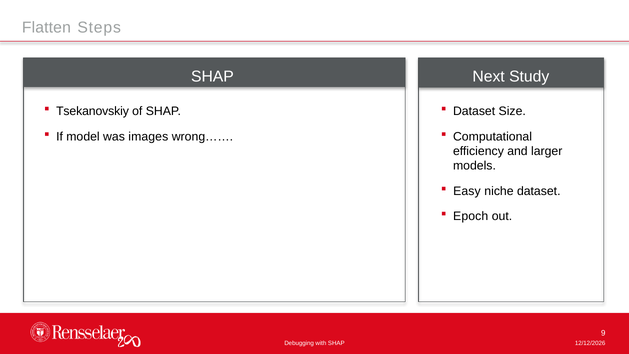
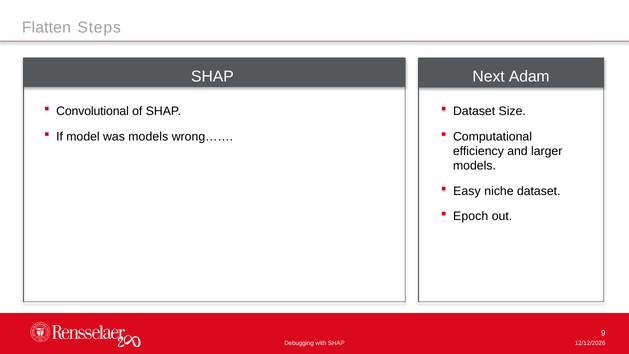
Study: Study -> Adam (529, 76)
Tsekanovskiy: Tsekanovskiy -> Convolutional (93, 111)
was images: images -> models (148, 136)
